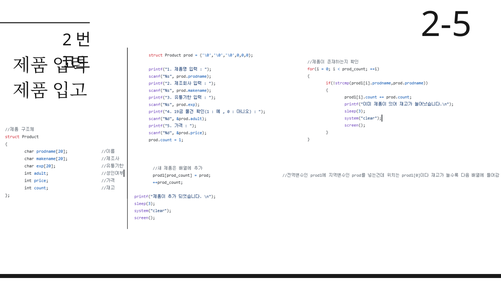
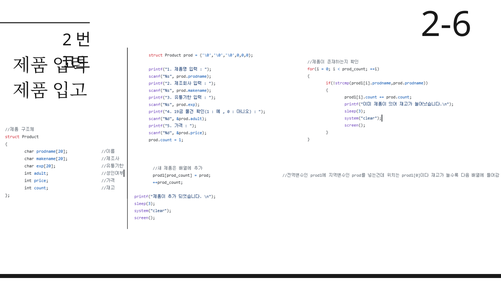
2-5: 2-5 -> 2-6 (446, 25)
